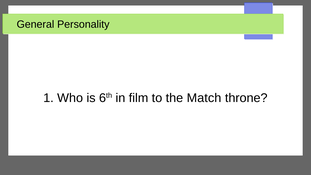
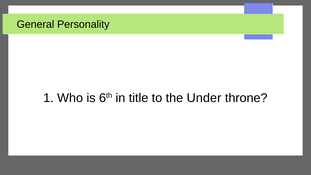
film: film -> title (139, 98)
Match: Match -> Under (204, 98)
